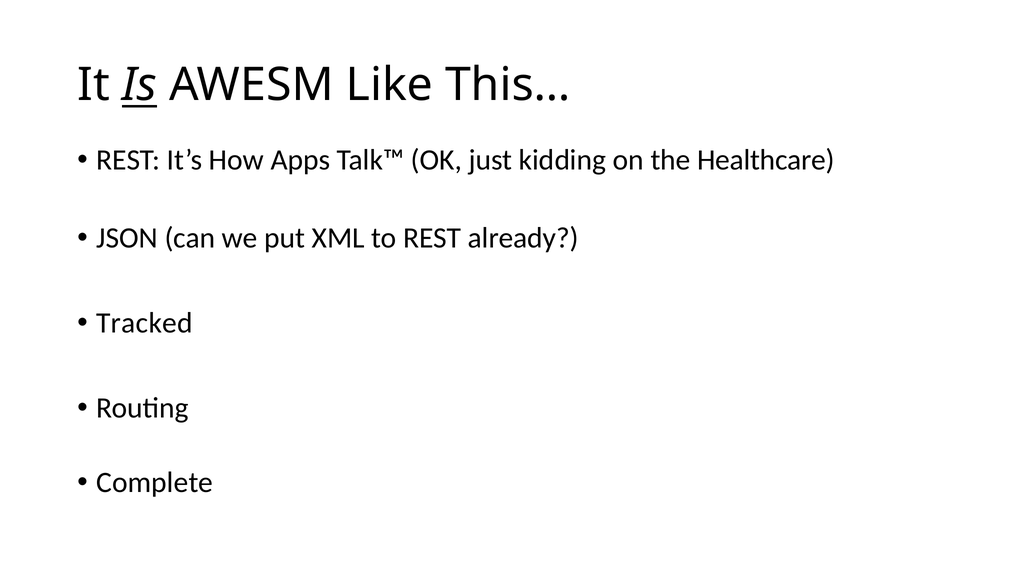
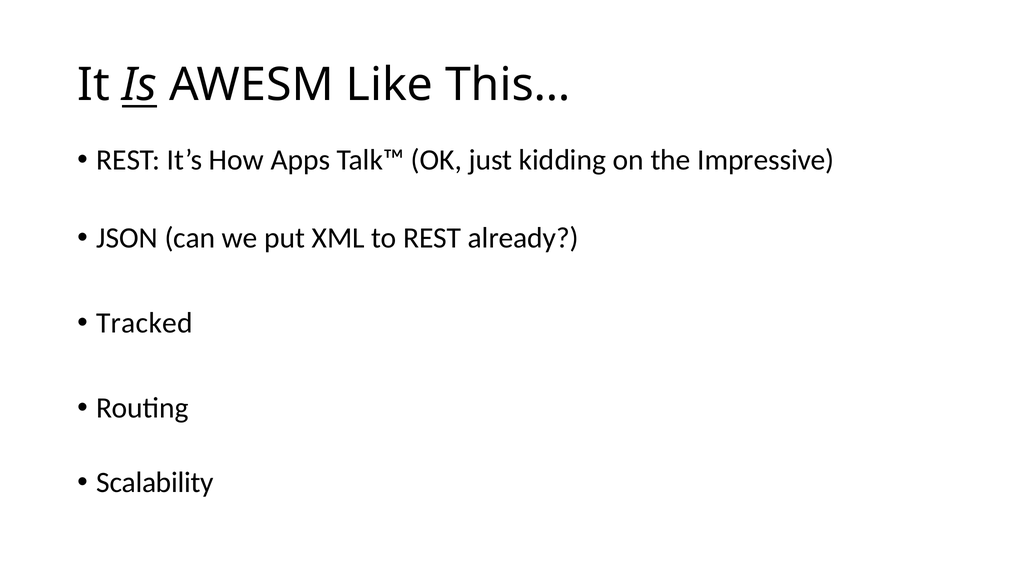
Healthcare: Healthcare -> Impressive (766, 160)
Complete: Complete -> Scalability (155, 483)
